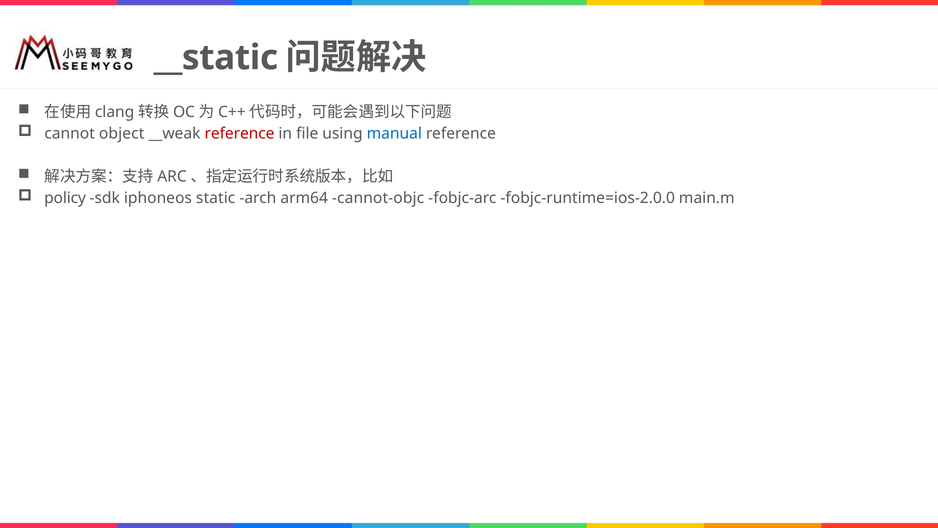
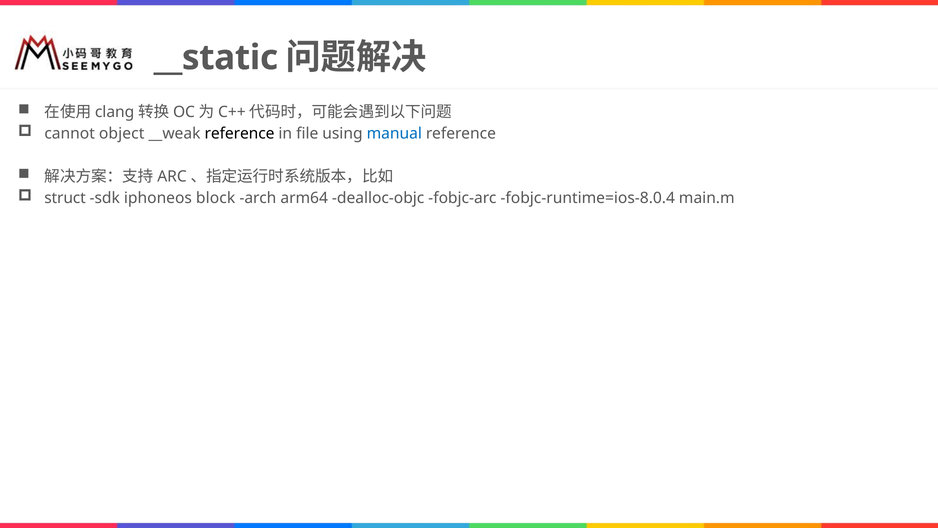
reference colour: red -> black (240, 134)
policy: policy -> struct (65, 198)
static: static -> block (216, 198)
cannot-objc: cannot-objc -> dealloc-objc (378, 198)
fobjc-runtime=ios-2.0.0: fobjc-runtime=ios-2.0.0 -> fobjc-runtime=ios-8.0.4 (588, 198)
